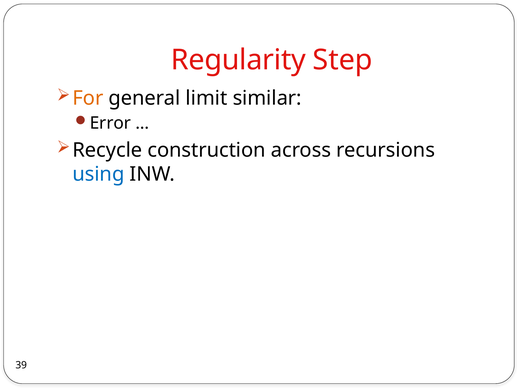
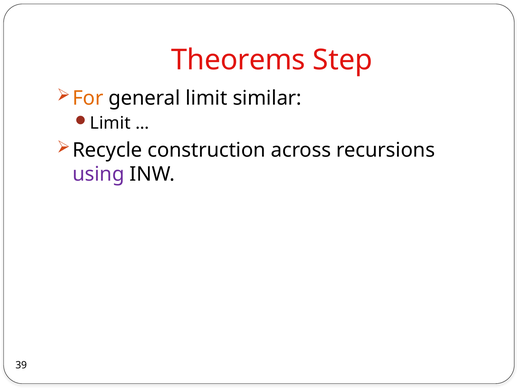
Regularity: Regularity -> Theorems (238, 60)
Error: Error -> Limit (110, 123)
using colour: blue -> purple (98, 174)
